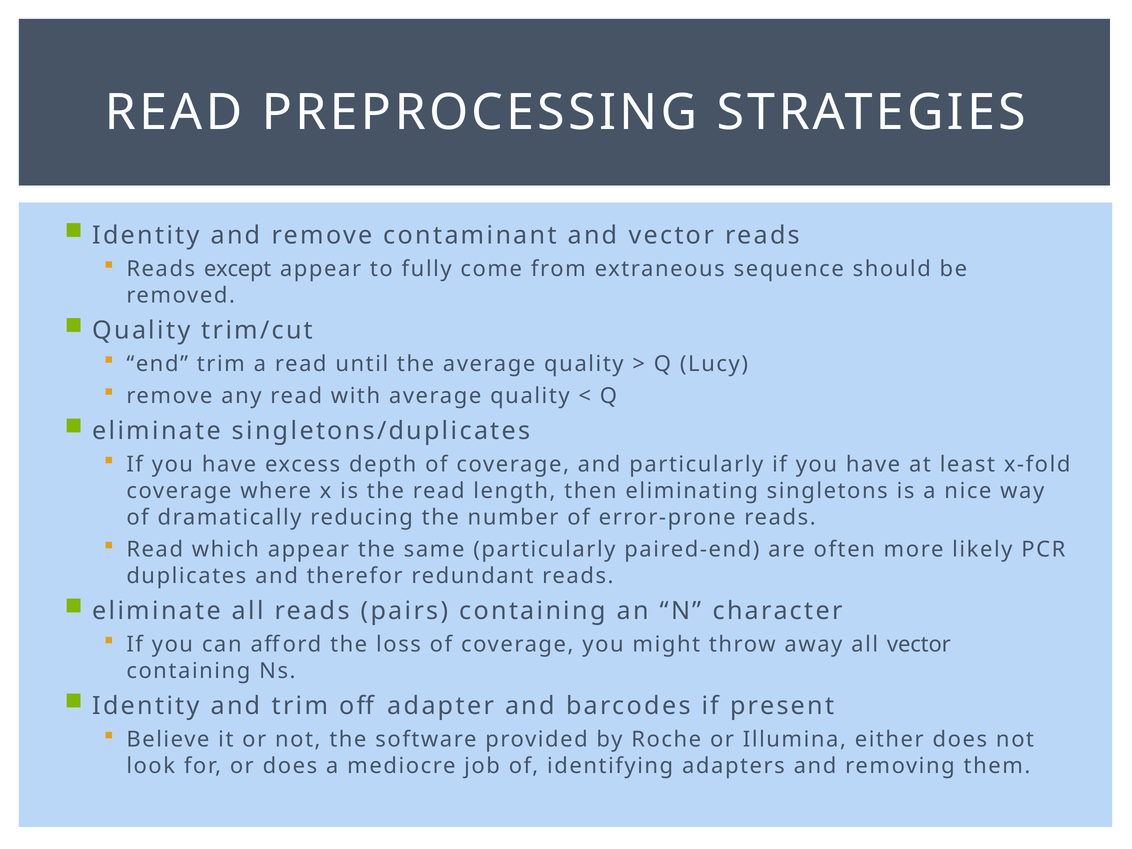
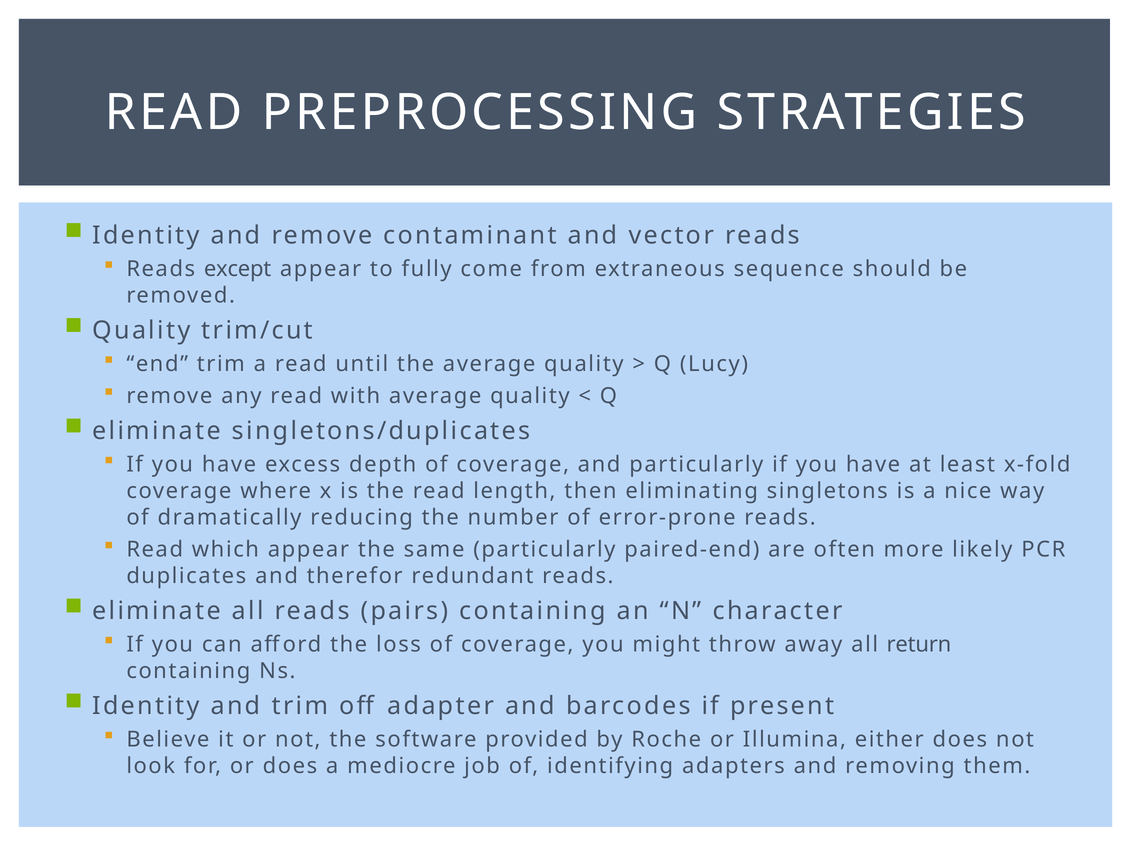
all vector: vector -> return (919, 645)
